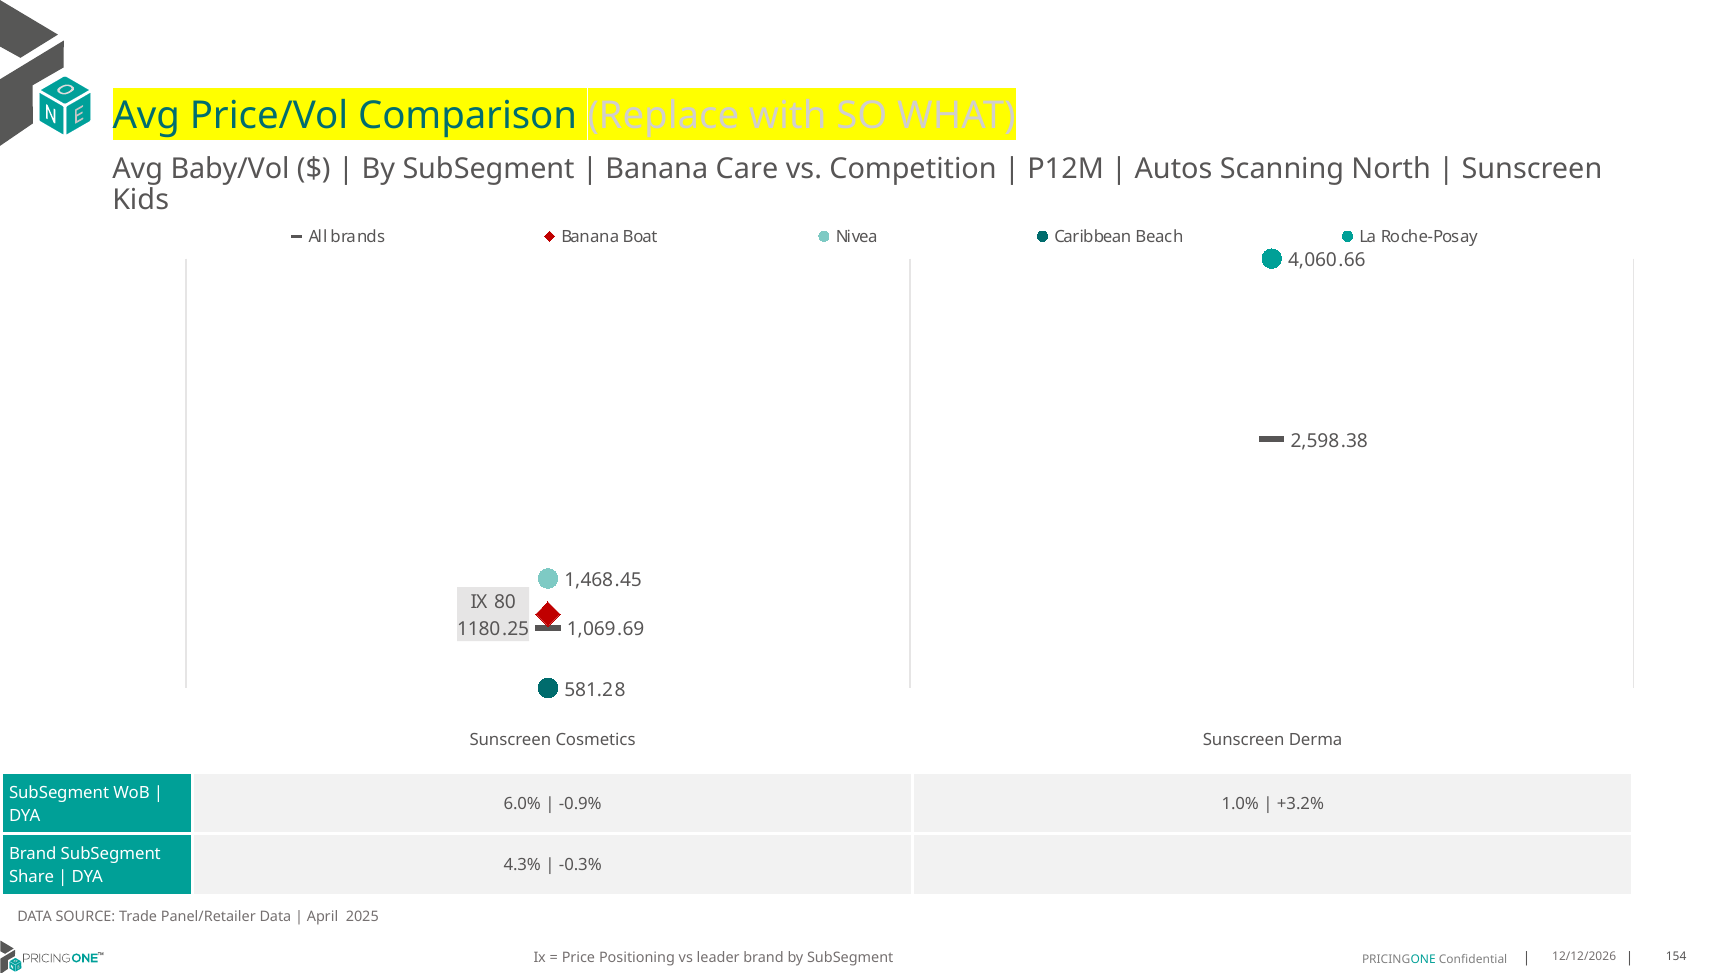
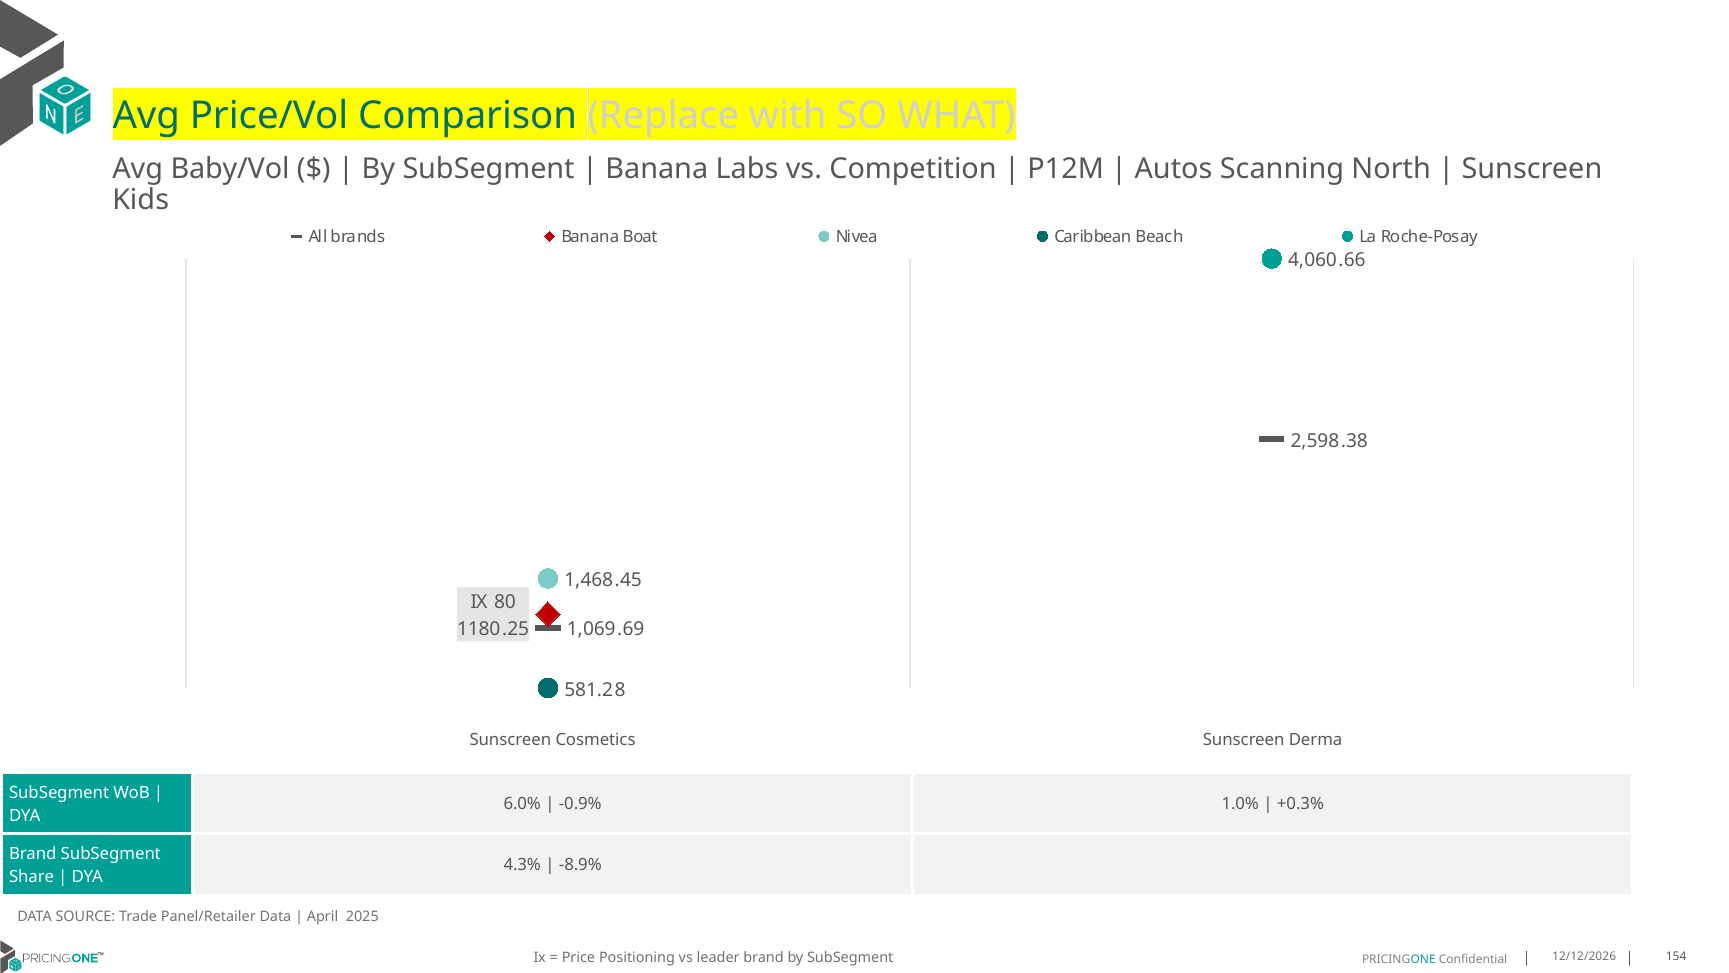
Care: Care -> Labs (747, 169)
+3.2%: +3.2% -> +0.3% (1300, 804)
-0.3%: -0.3% -> -8.9% (580, 865)
